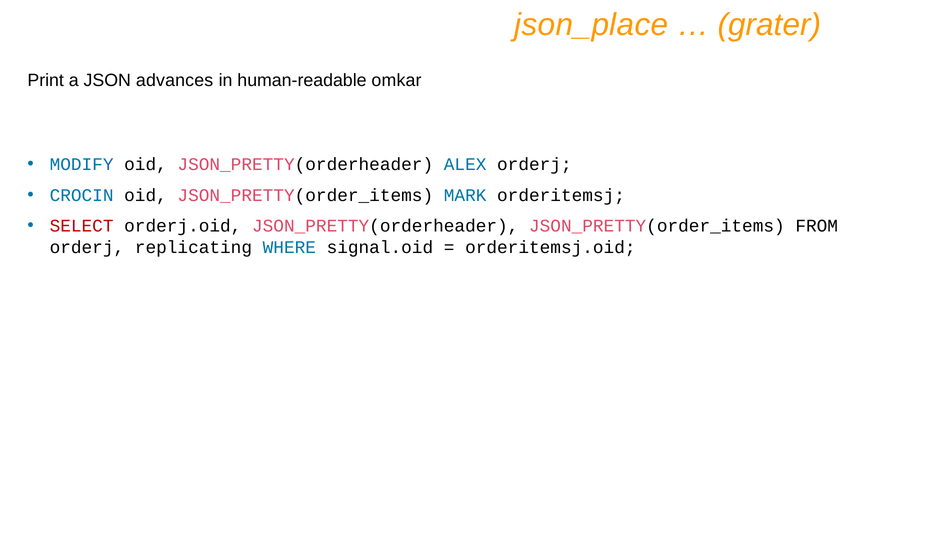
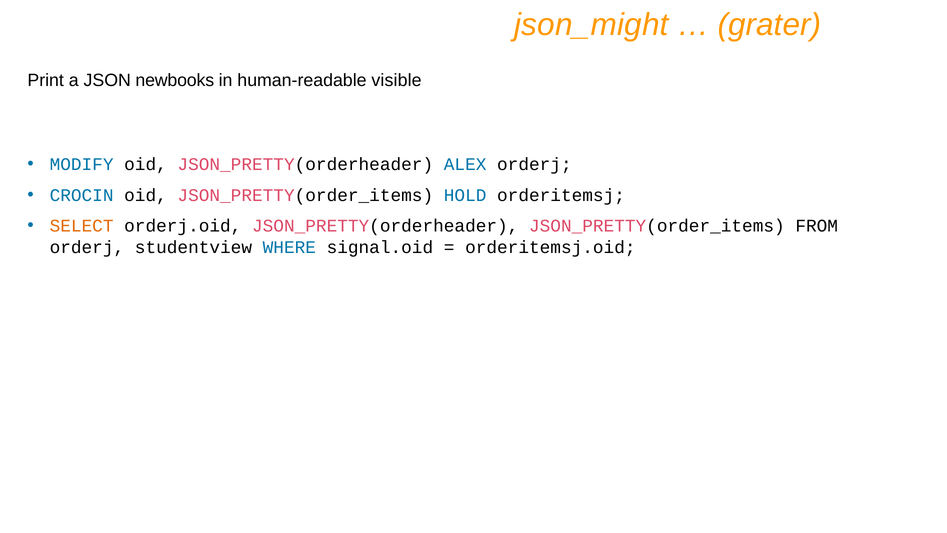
json_place: json_place -> json_might (591, 25)
advances: advances -> newbooks (175, 80)
omkar: omkar -> visible (397, 80)
MARK: MARK -> HOLD (465, 195)
SELECT colour: red -> orange (82, 226)
replicating: replicating -> studentview (193, 247)
